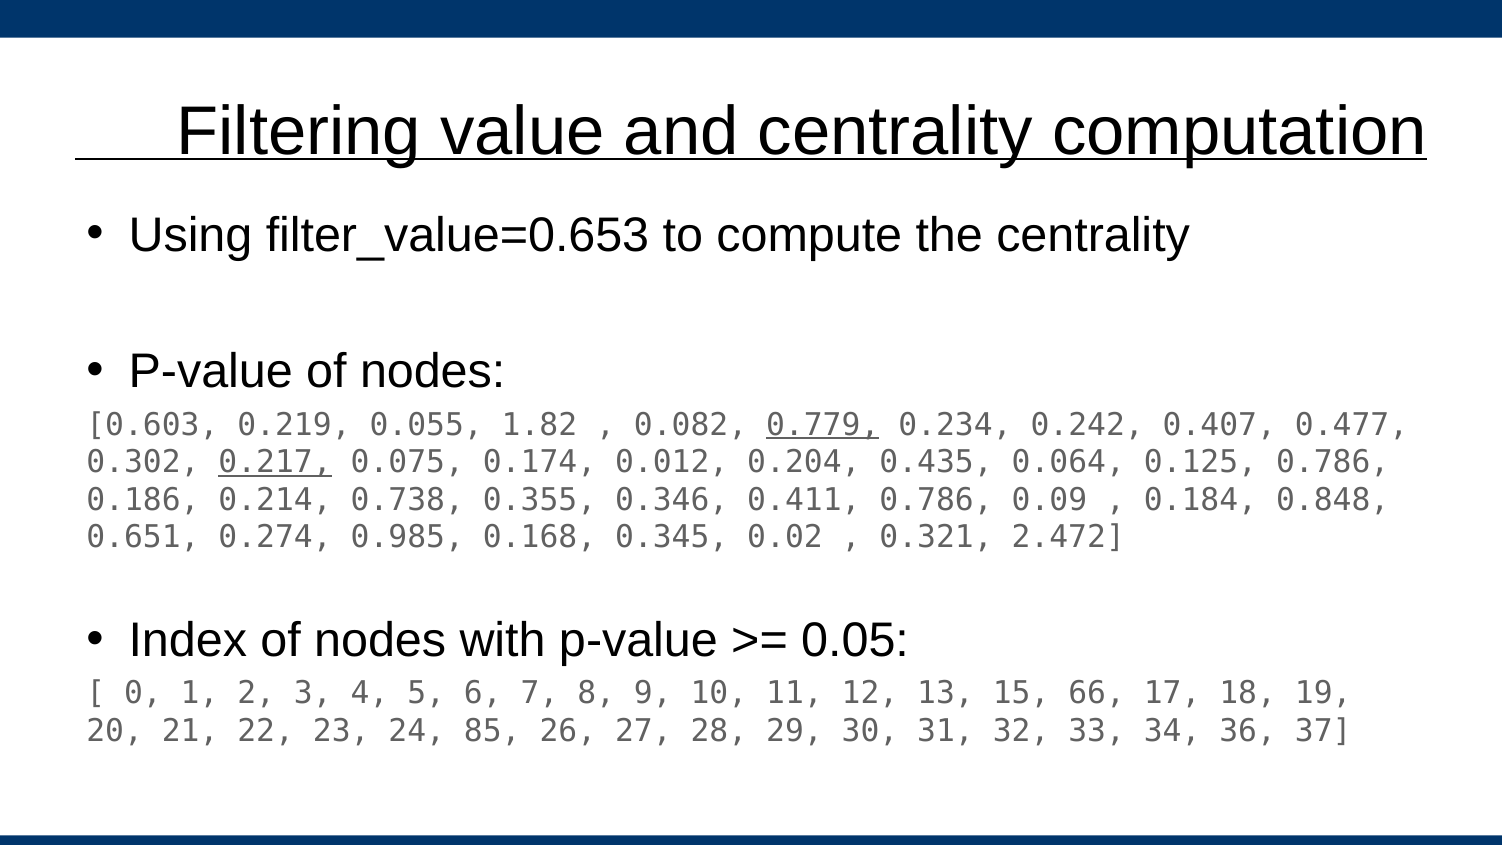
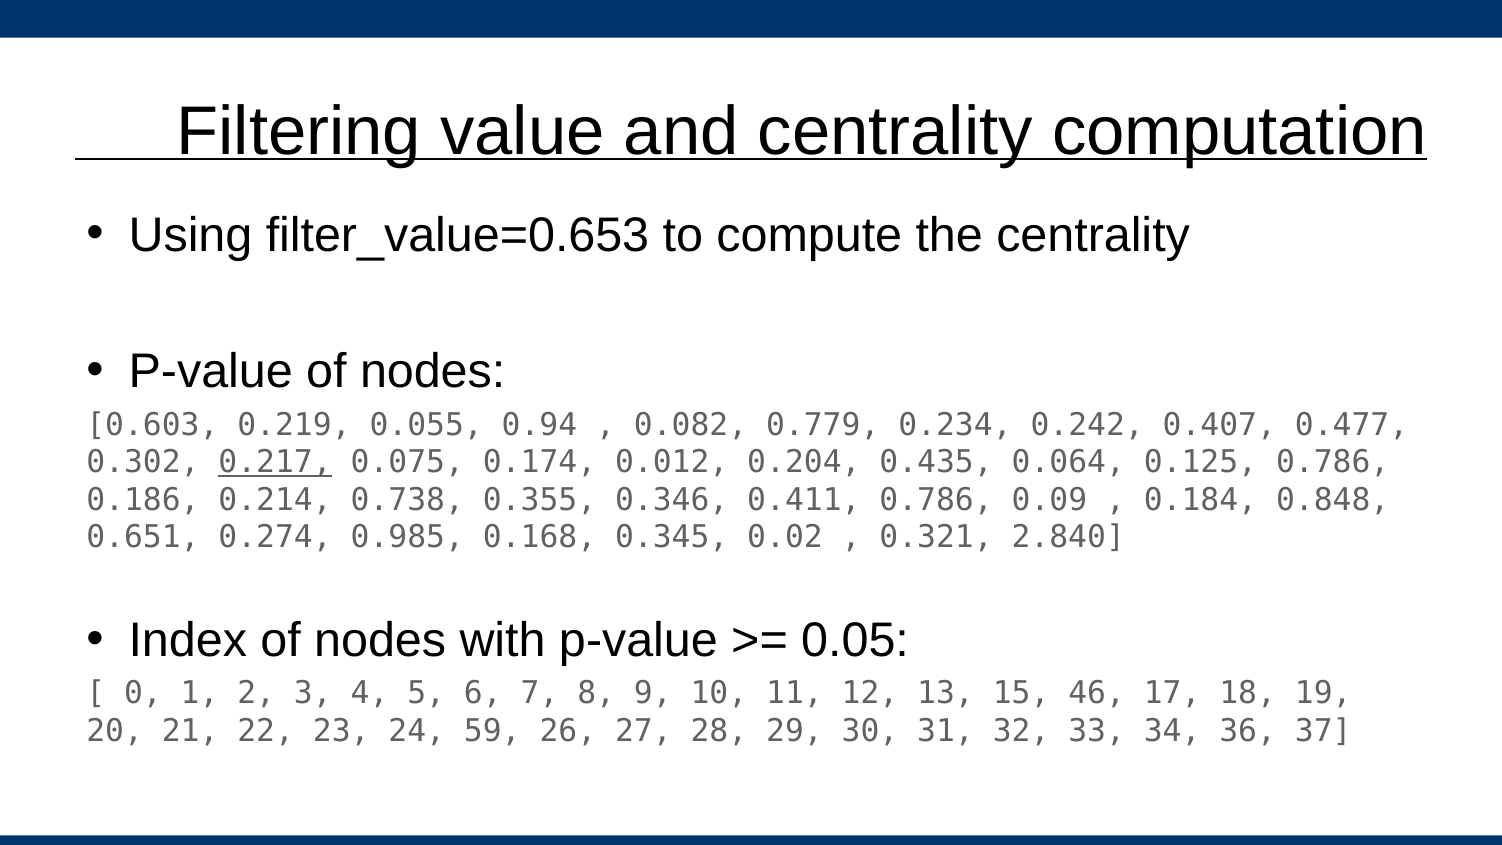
1.82: 1.82 -> 0.94 (539, 425)
0.779 underline: present -> none (823, 425)
2.472: 2.472 -> 2.840 (1068, 537)
66: 66 -> 46 (1097, 693)
85: 85 -> 59 (492, 731)
